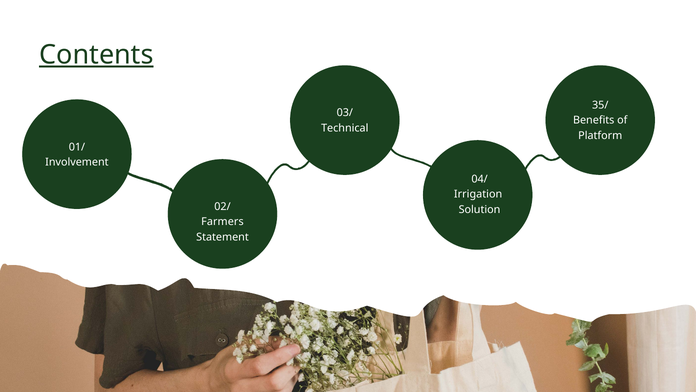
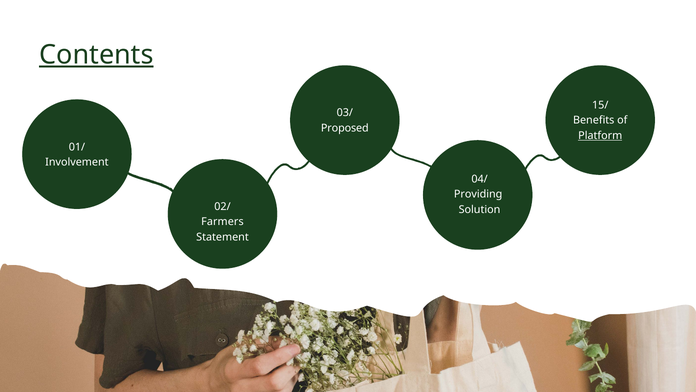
35/: 35/ -> 15/ (600, 105)
Technical: Technical -> Proposed (345, 128)
Platform underline: none -> present (600, 135)
Irrigation: Irrigation -> Providing (478, 194)
